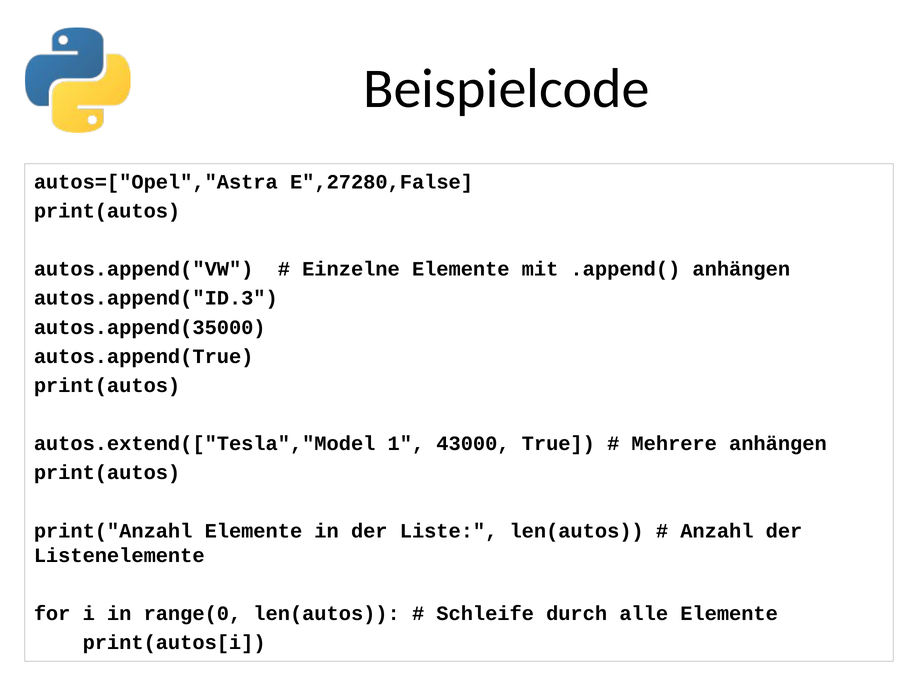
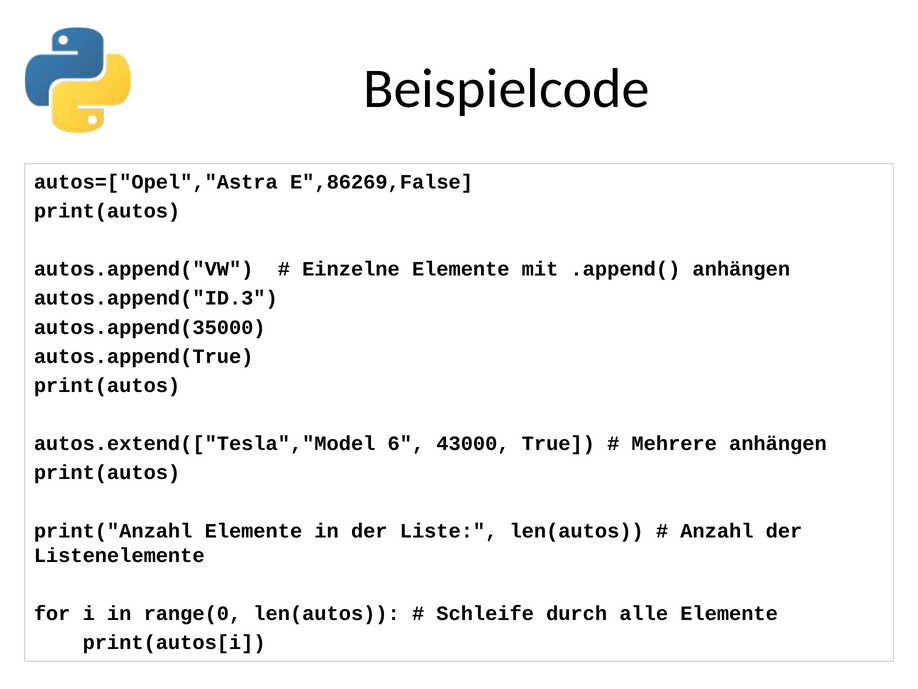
E",27280,False: E",27280,False -> E",86269,False (382, 182)
1: 1 -> 6 (406, 443)
